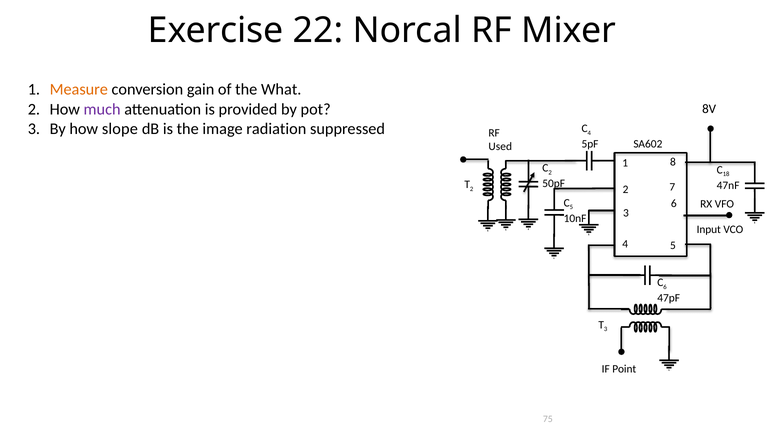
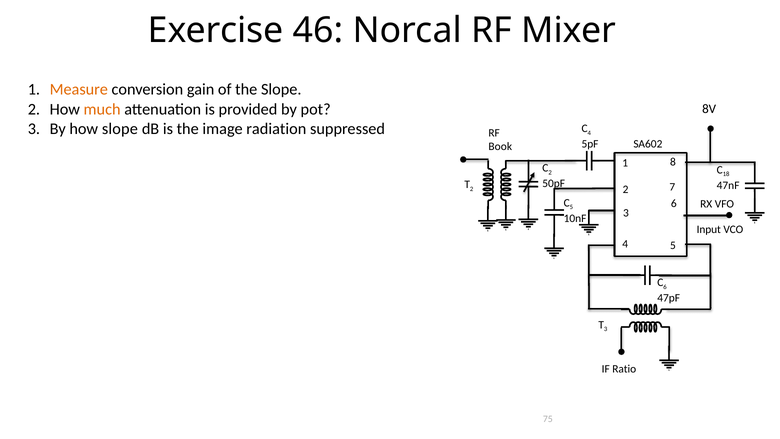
22: 22 -> 46 (318, 30)
the What: What -> Slope (281, 90)
much colour: purple -> orange (102, 109)
Used: Used -> Book (500, 146)
Point: Point -> Ratio (624, 369)
